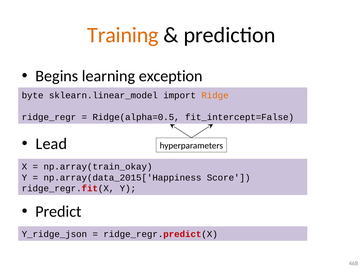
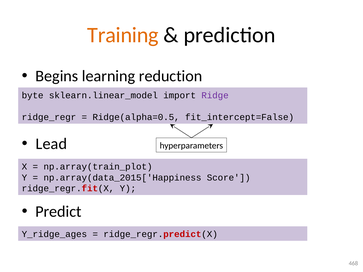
exception: exception -> reduction (171, 76)
Ridge colour: orange -> purple (215, 95)
np.array(train_okay: np.array(train_okay -> np.array(train_plot (98, 167)
Y_ridge_json: Y_ridge_json -> Y_ridge_ages (54, 234)
